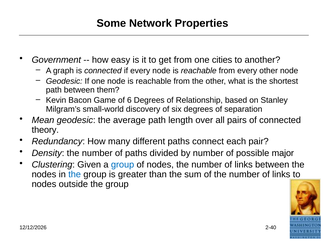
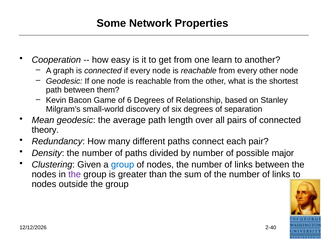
Government: Government -> Cooperation (56, 60)
cities: cities -> learn (222, 60)
the colour: blue -> purple (75, 174)
